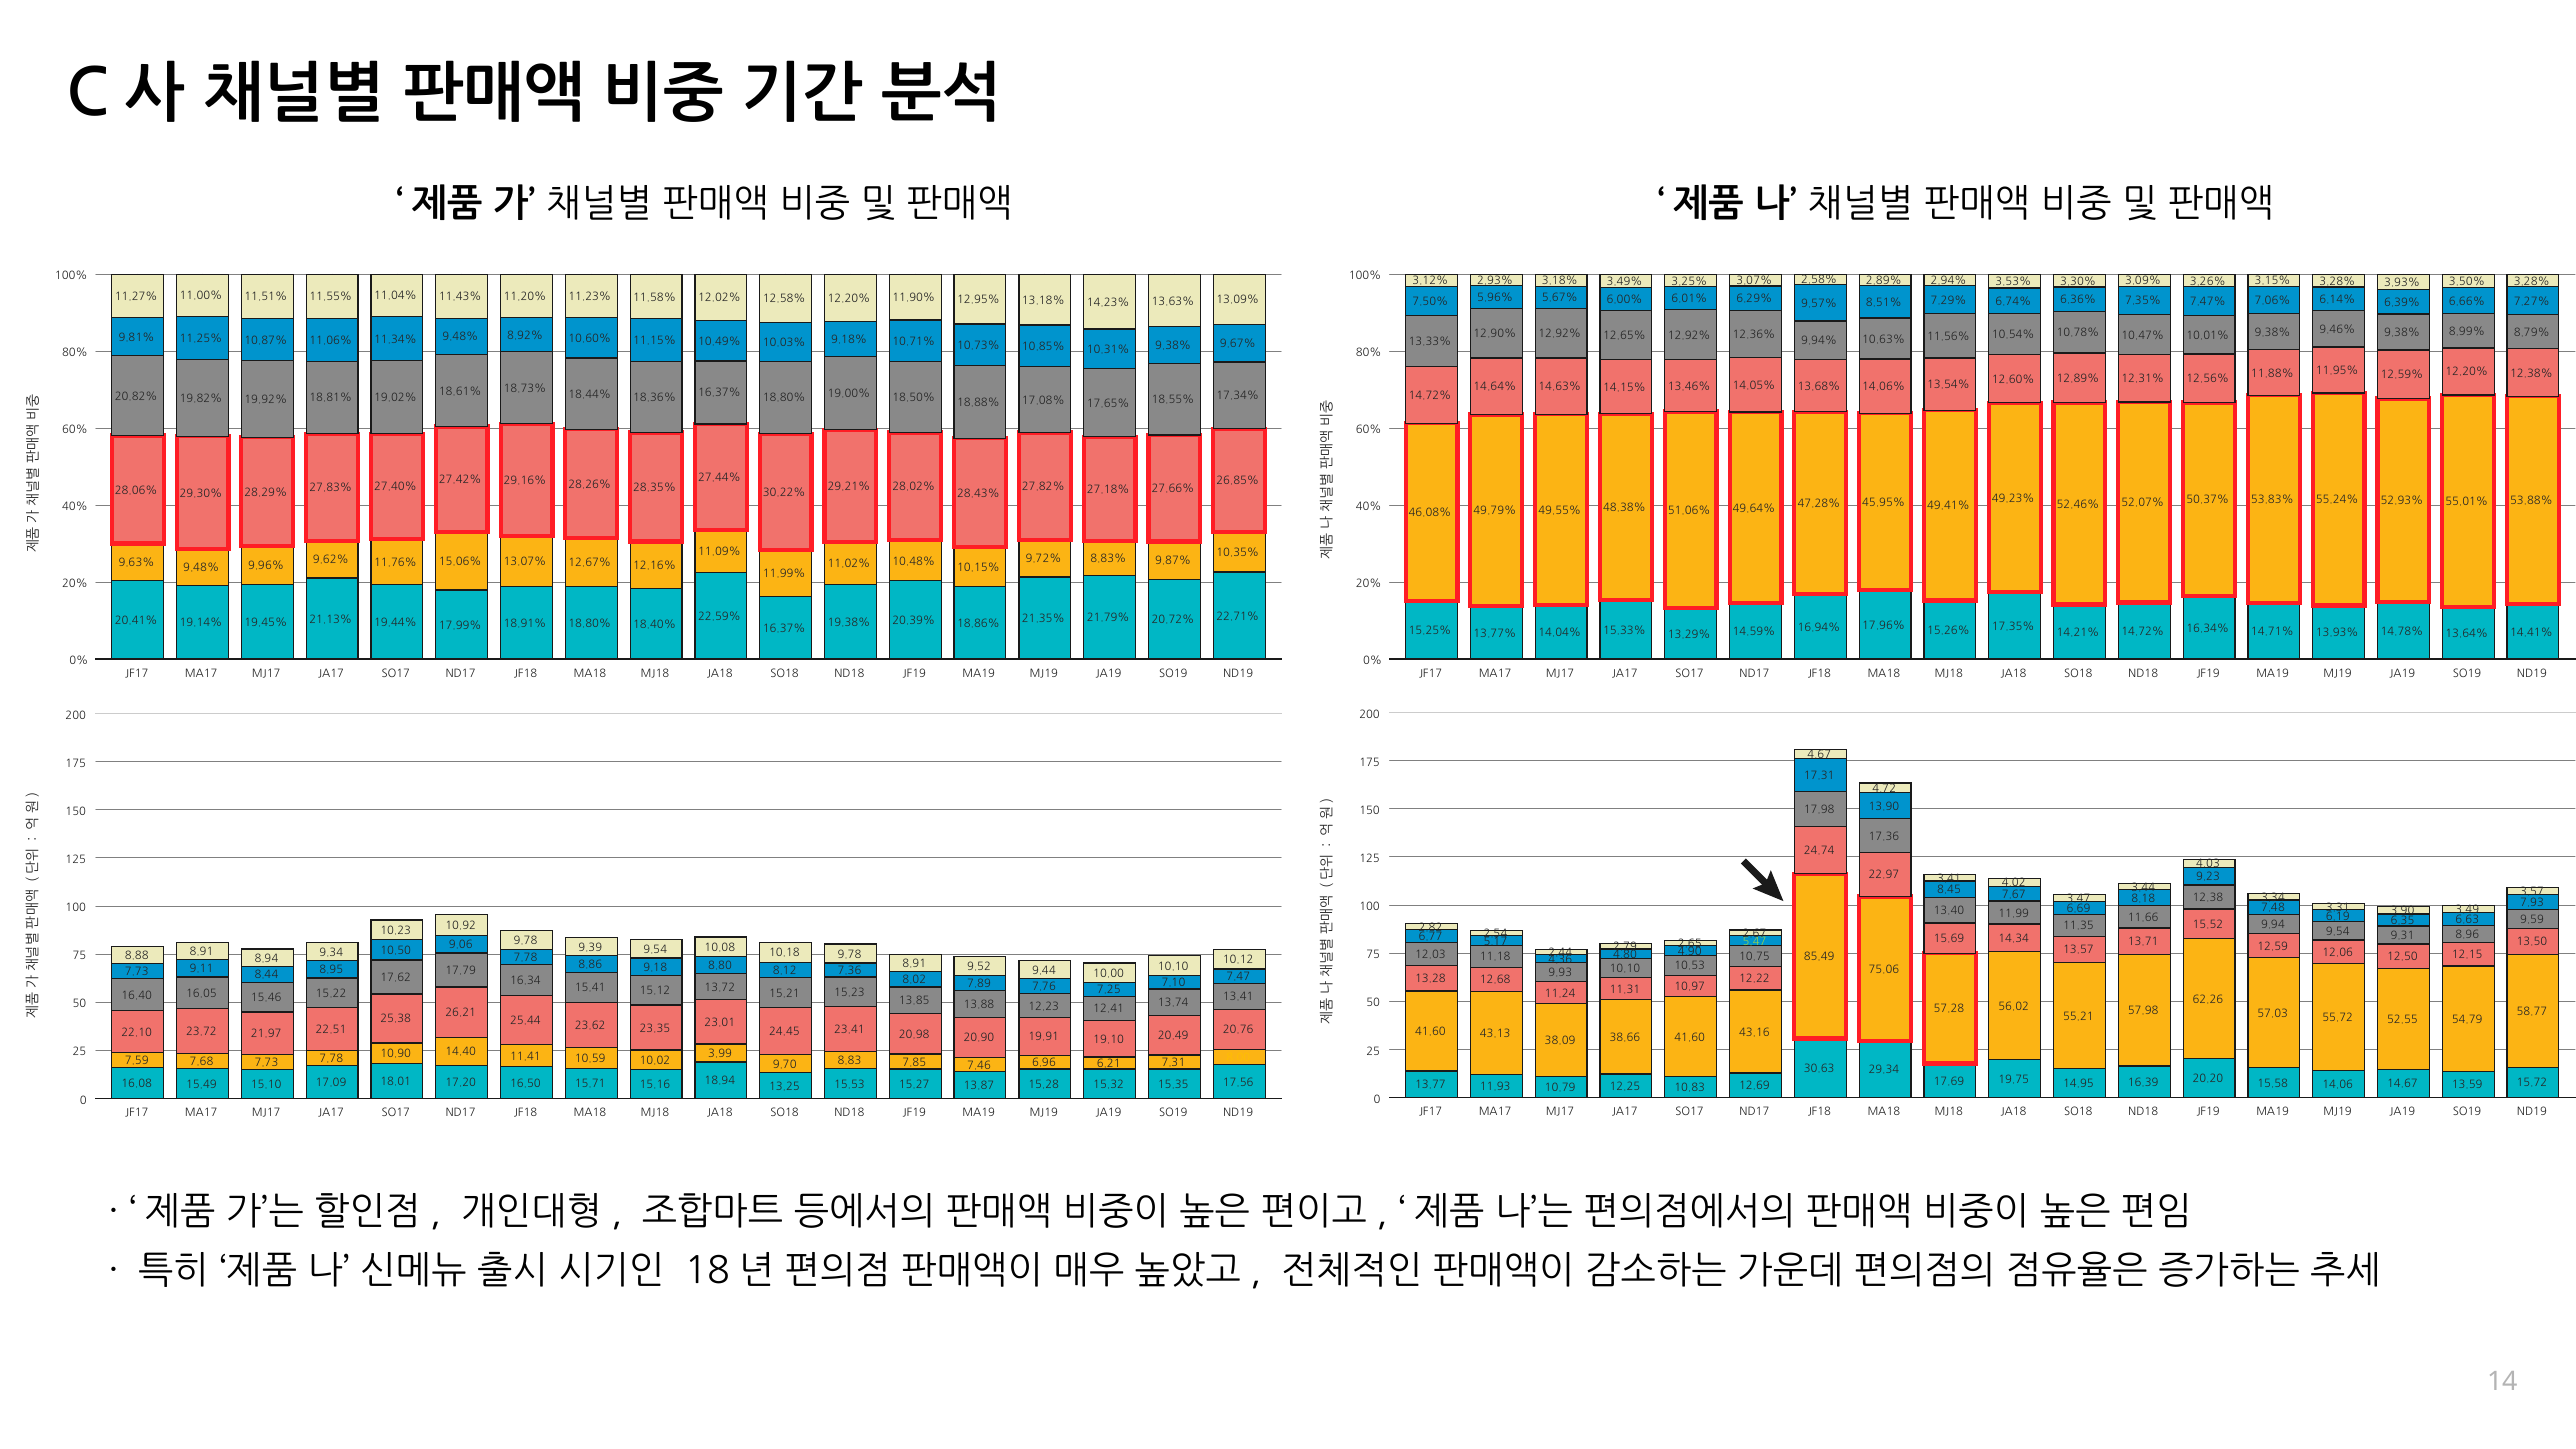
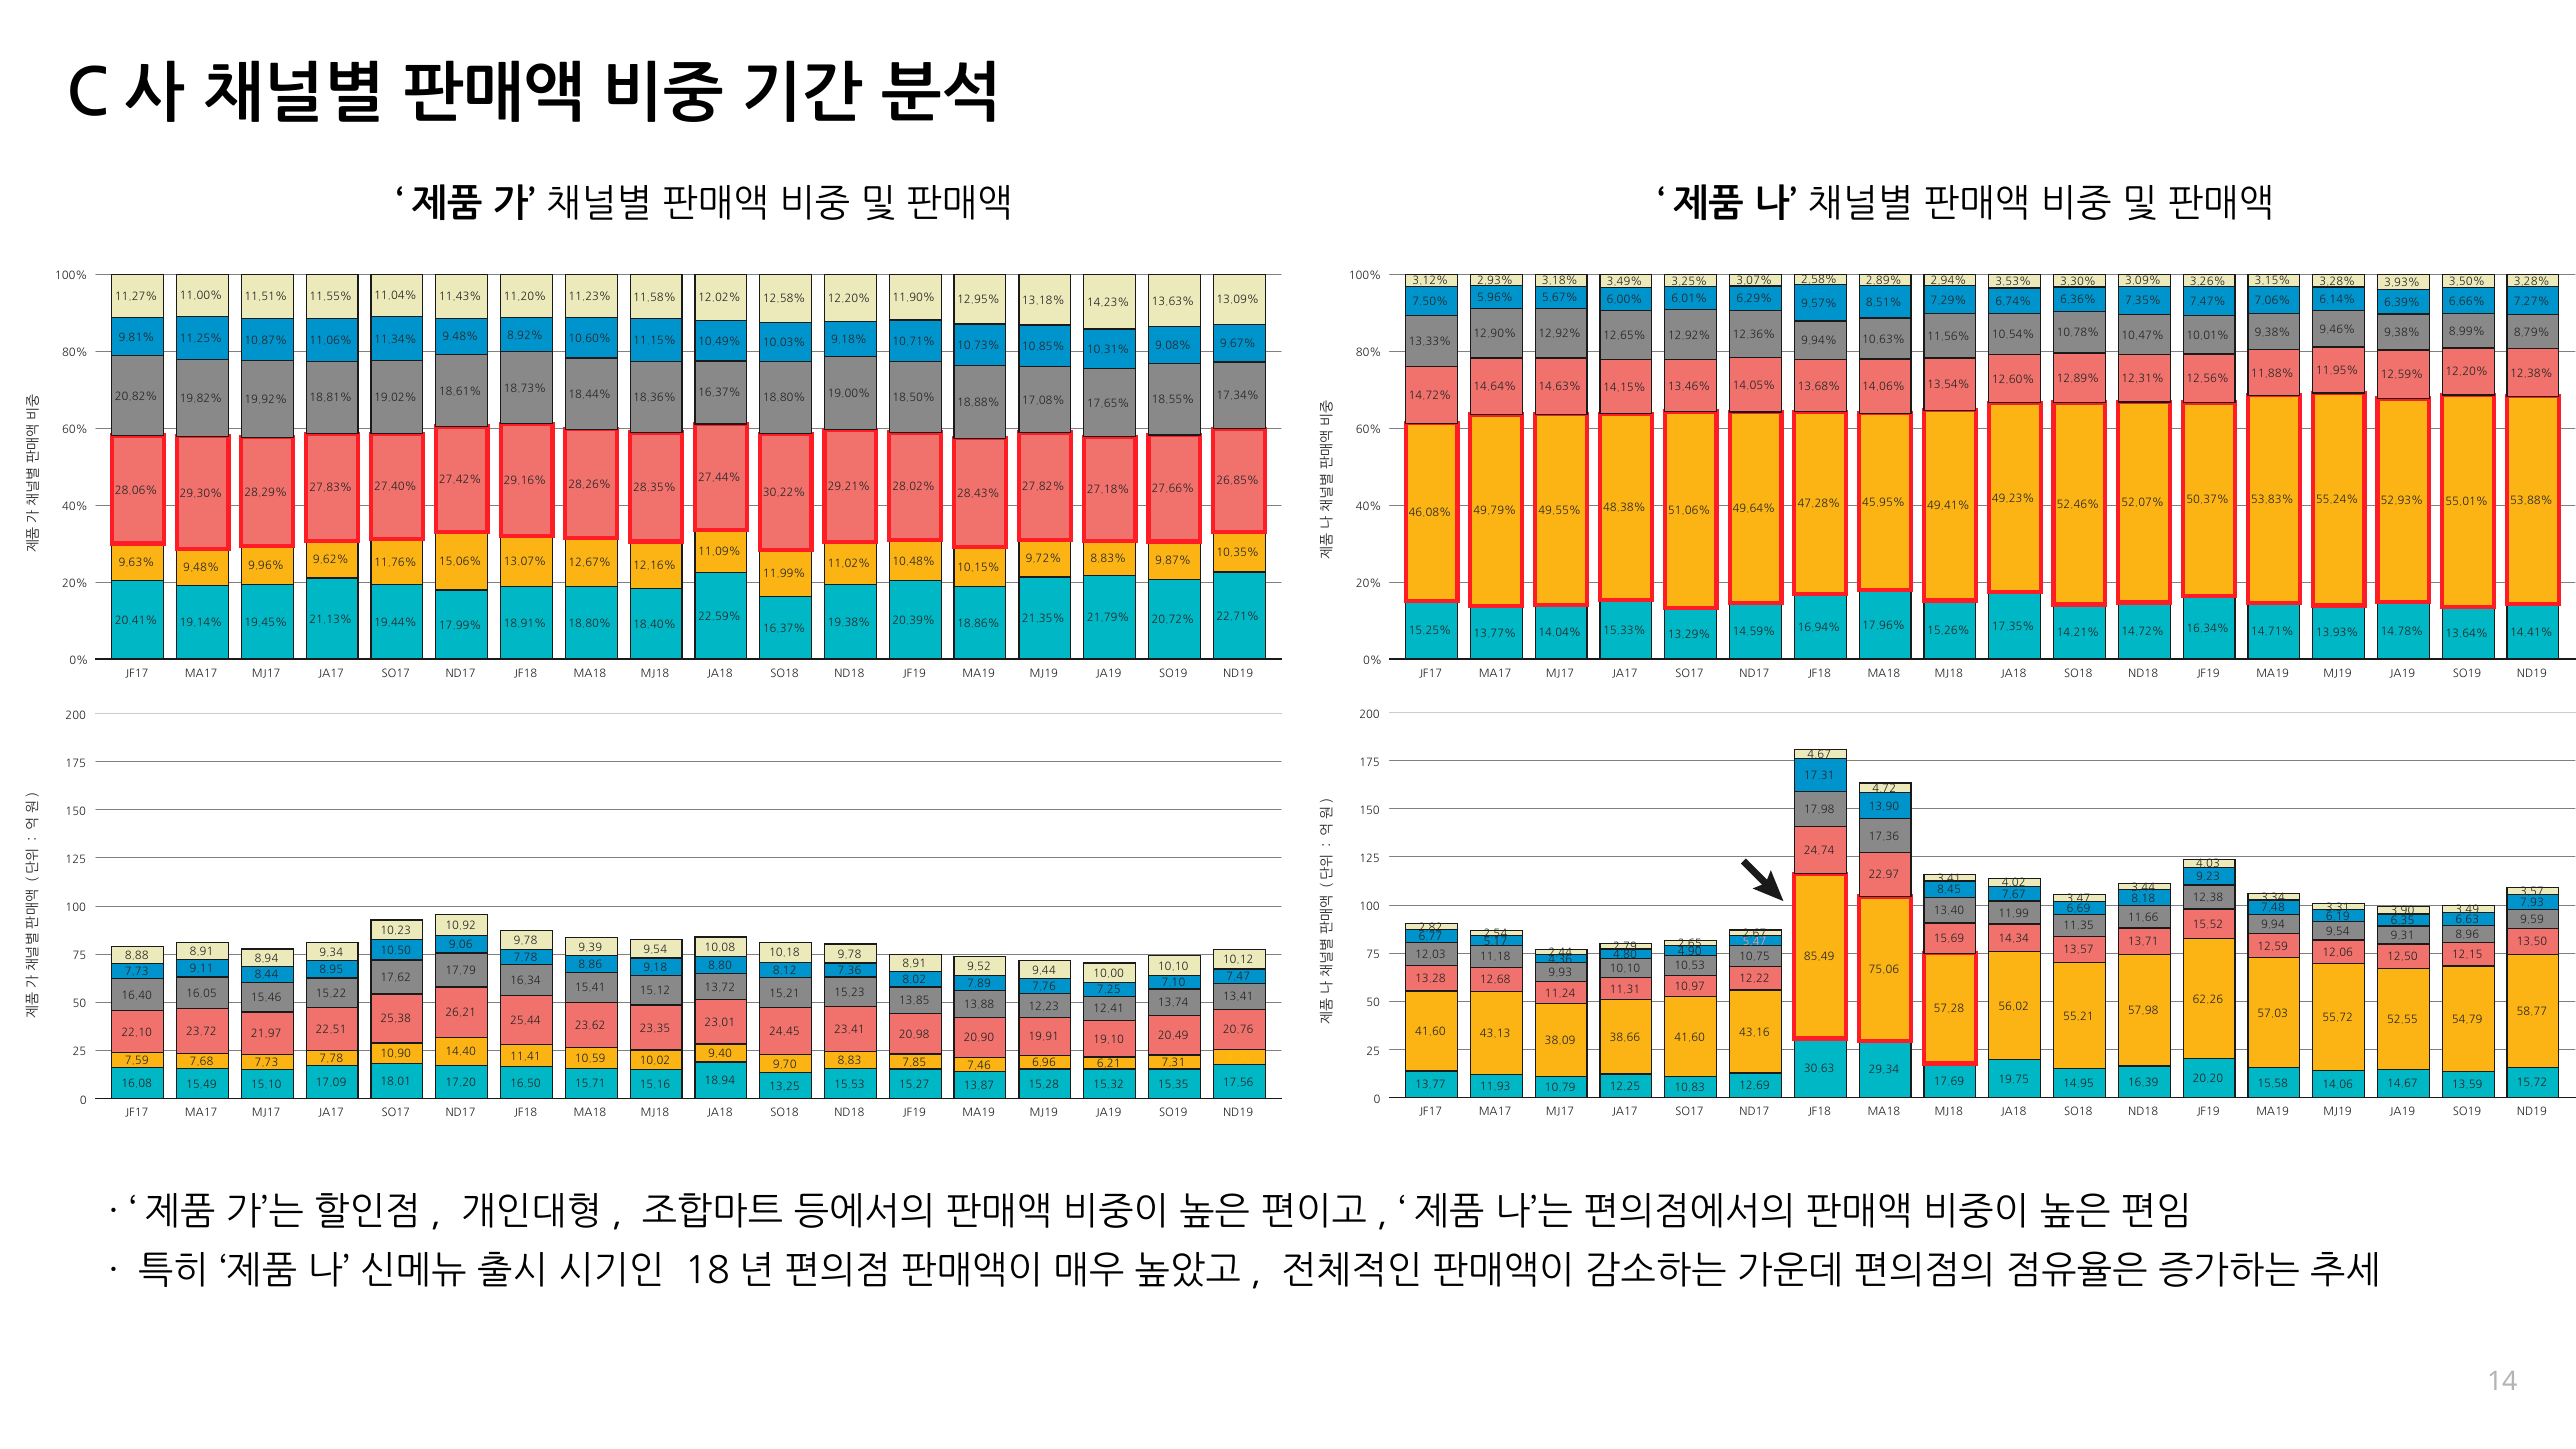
10.31% 9.38%: 9.38% -> 9.08% (1173, 346)
5.47 colour: light green -> pink (1755, 941)
3.99: 3.99 -> 9.40 (720, 1054)
